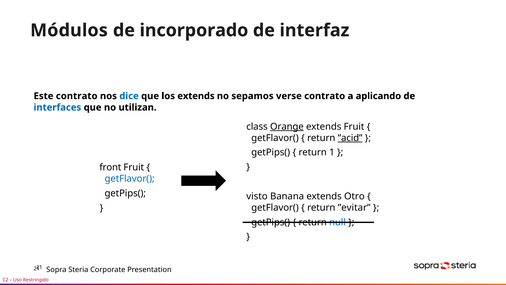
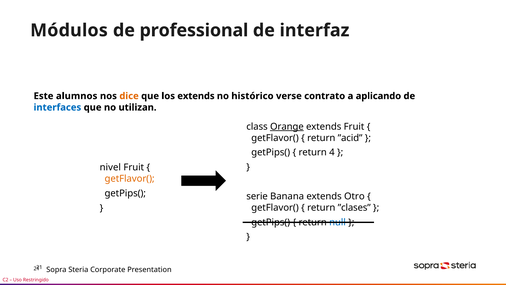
incorporado: incorporado -> professional (194, 30)
Este contrato: contrato -> alumnos (77, 96)
dice colour: blue -> orange (129, 96)
sepamos: sepamos -> histórico (252, 96)
”acid underline: present -> none (350, 138)
1: 1 -> 4 (332, 152)
front: front -> nivel (110, 167)
getFlavor( colour: blue -> orange (130, 179)
visto: visto -> serie (257, 196)
”evitar: ”evitar -> ”clases (354, 207)
